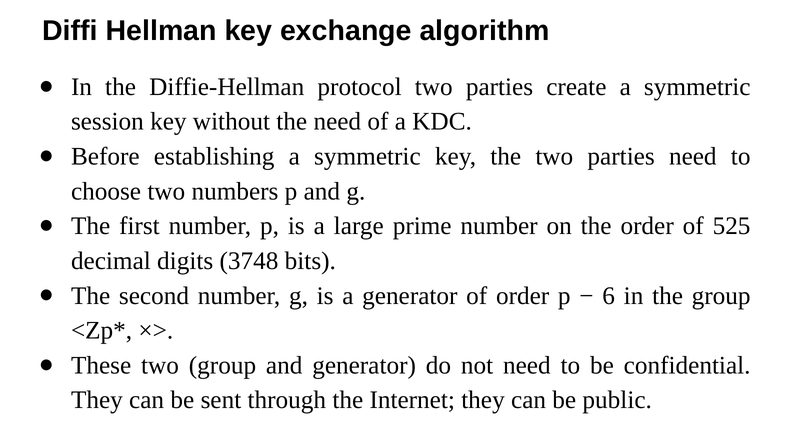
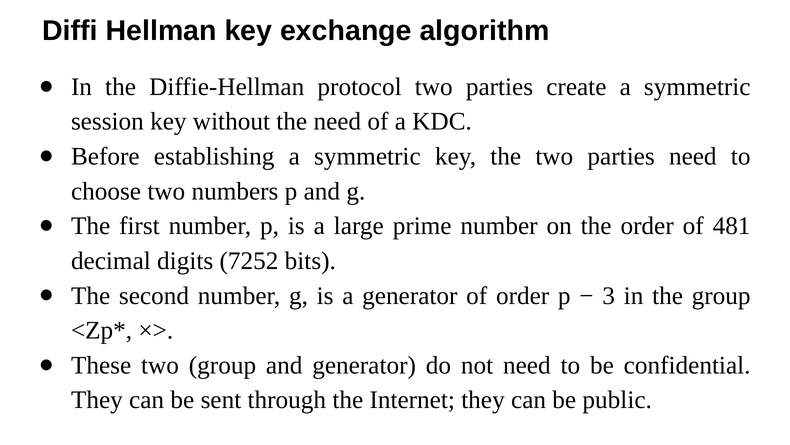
525: 525 -> 481 (732, 226)
3748: 3748 -> 7252 (249, 260)
6: 6 -> 3 (609, 295)
